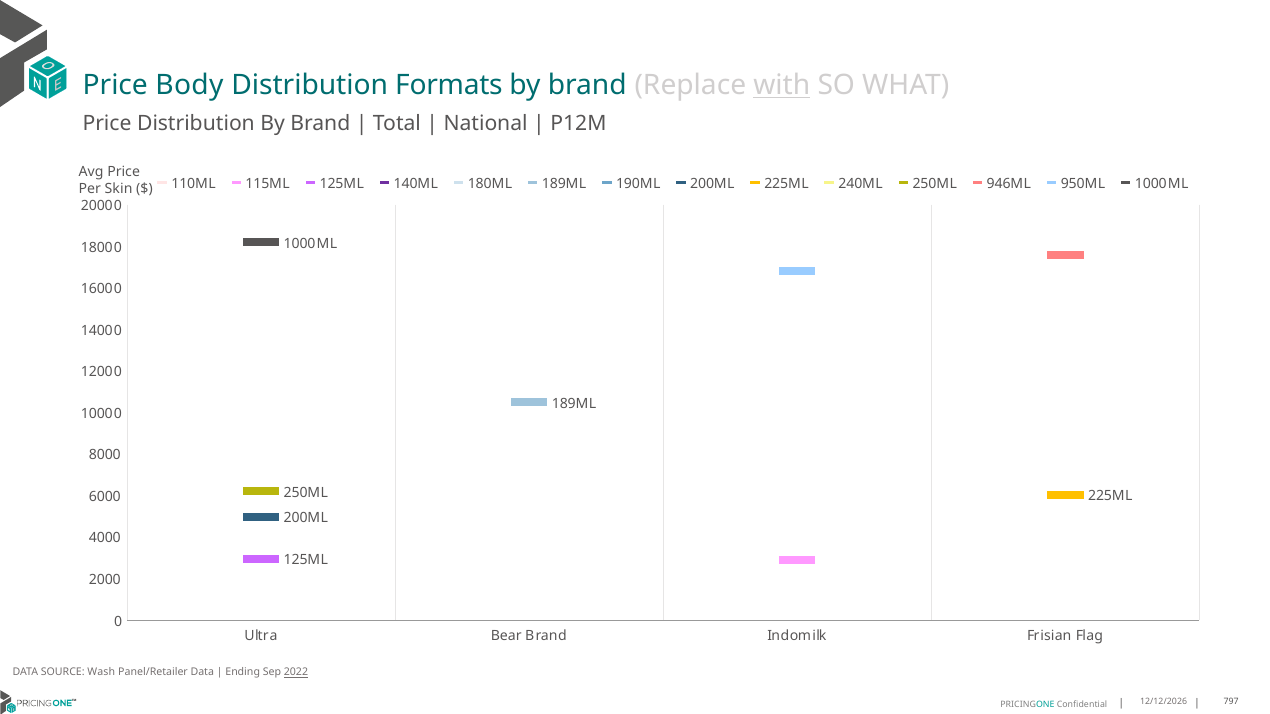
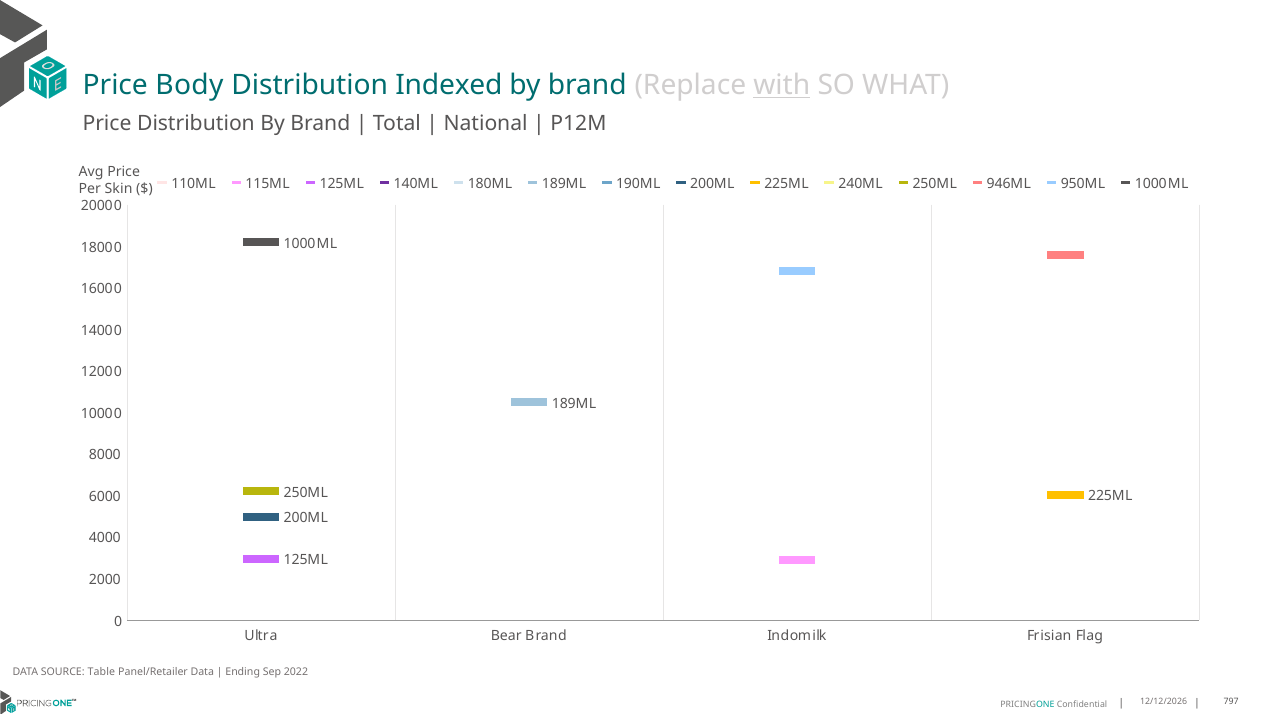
Formats: Formats -> Indexed (449, 85)
Wash: Wash -> Table (101, 673)
2022 underline: present -> none (296, 673)
